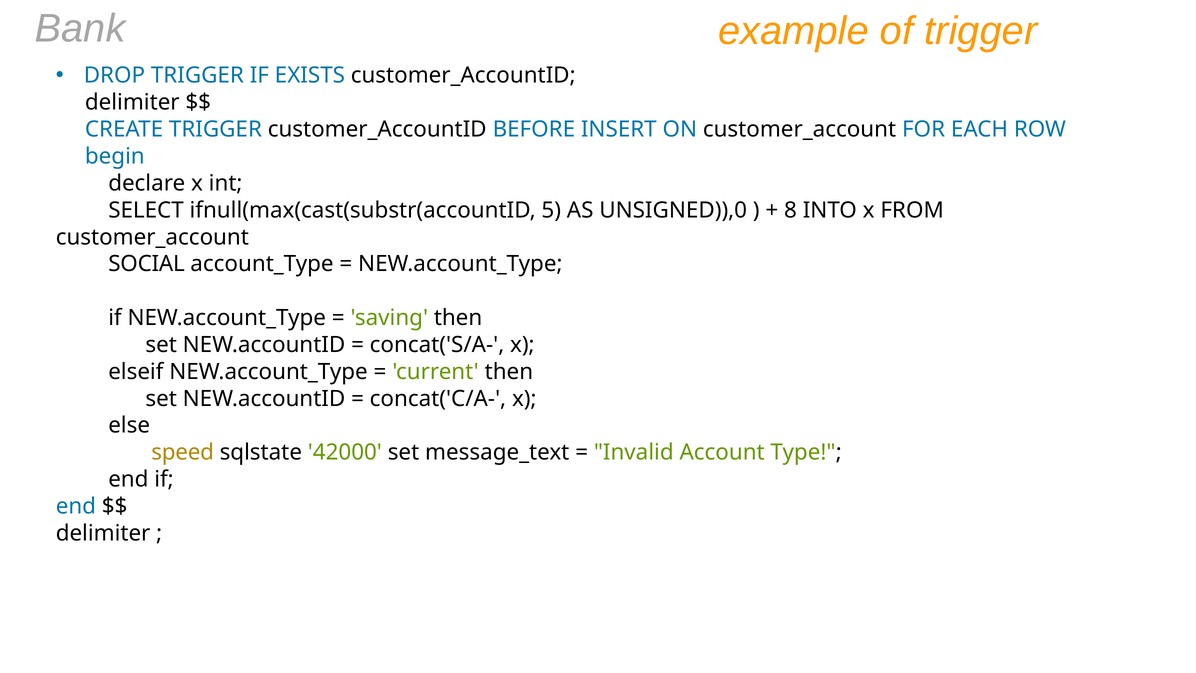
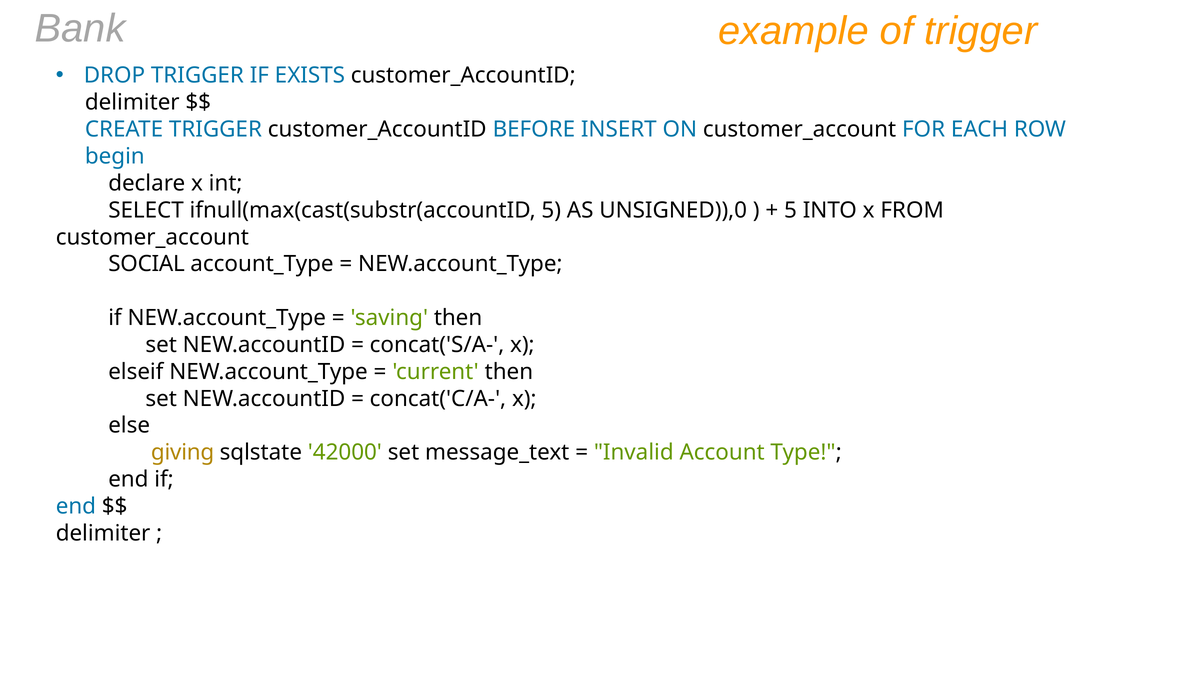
8: 8 -> 5 (791, 210)
speed: speed -> giving (183, 452)
